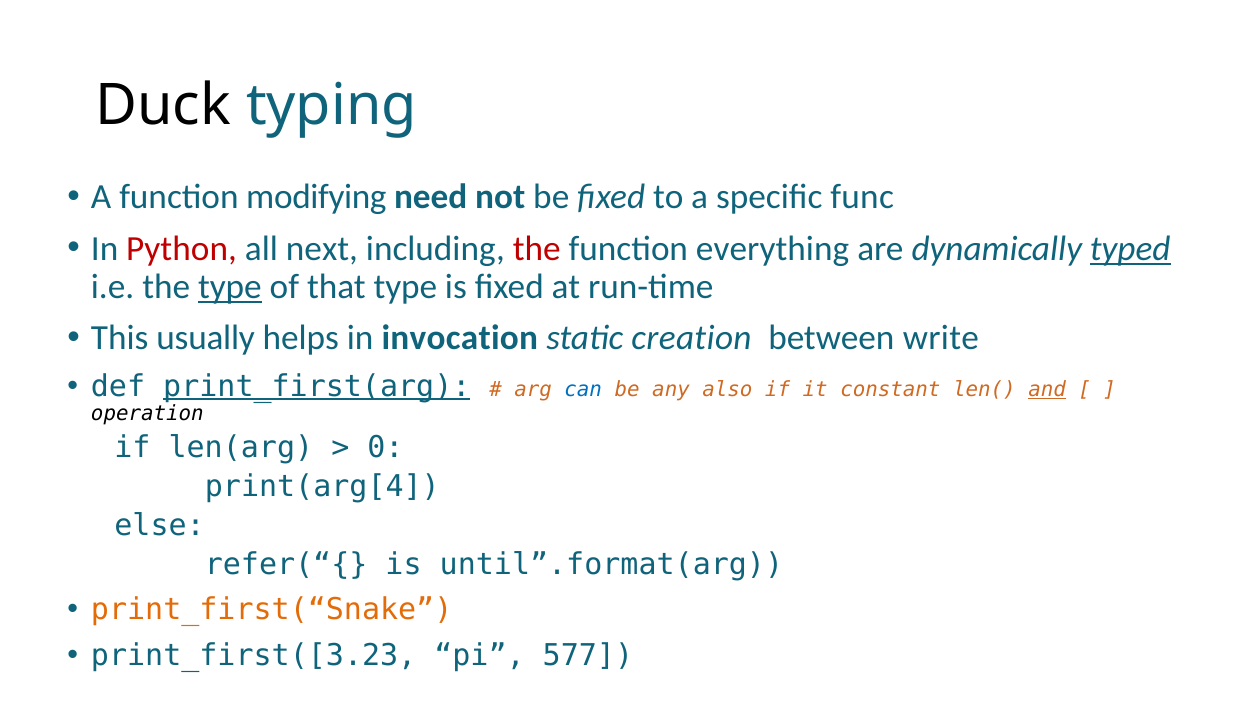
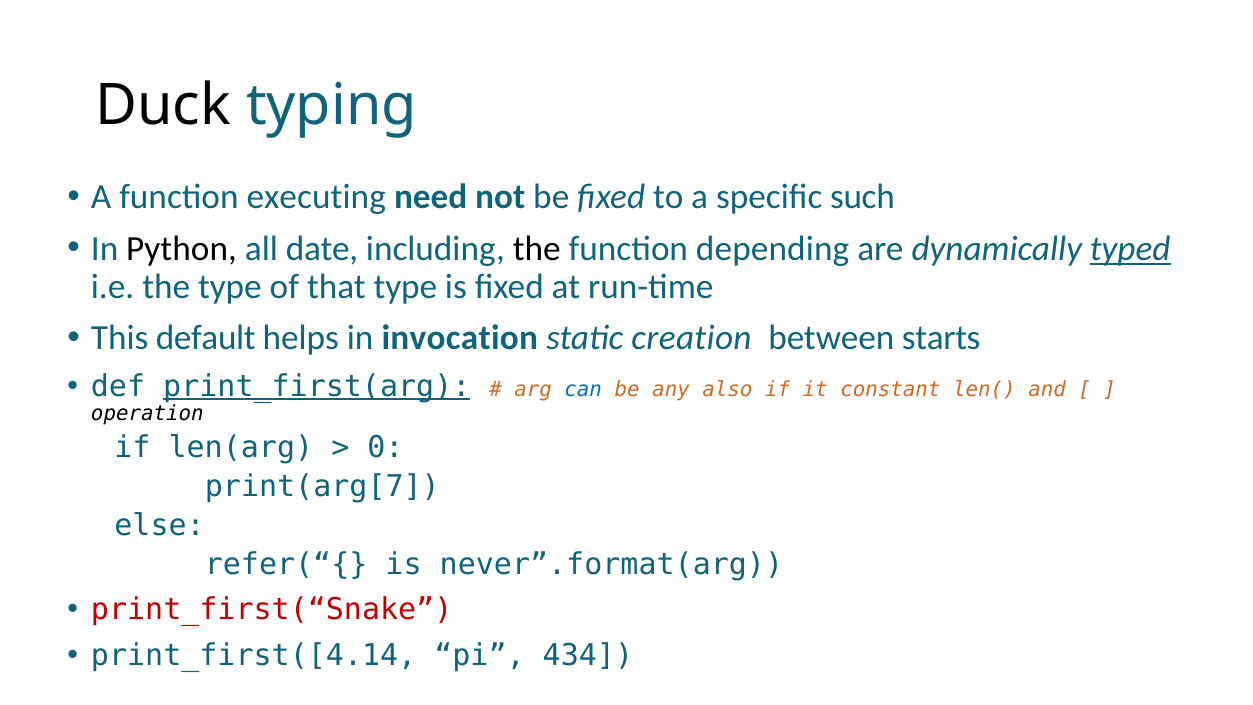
modifying: modifying -> executing (316, 197)
func: func -> such (862, 197)
Python colour: red -> black (182, 248)
next: next -> date (322, 248)
the colour: red -> black (537, 248)
everything: everything -> depending (773, 248)
type underline: present -> none (230, 287)
usually: usually -> default (206, 338)
write: write -> starts (941, 338)
and underline: present -> none (1047, 389)
print(arg[4: print(arg[4 -> print(arg[7 (322, 486)
until”.format(arg: until”.format(arg -> never”.format(arg (611, 564)
print_first(“Snake colour: orange -> red (272, 610)
print_first([3.23: print_first([3.23 -> print_first([4.14 (254, 655)
577: 577 -> 434 (588, 655)
